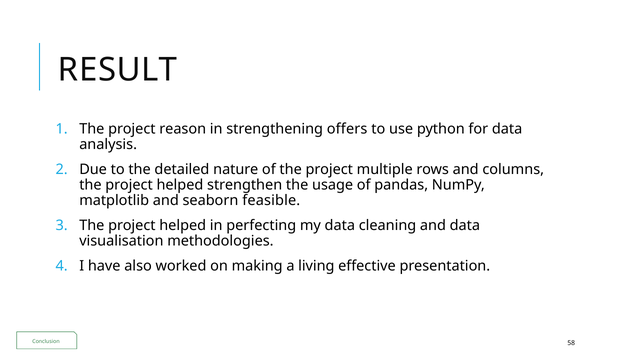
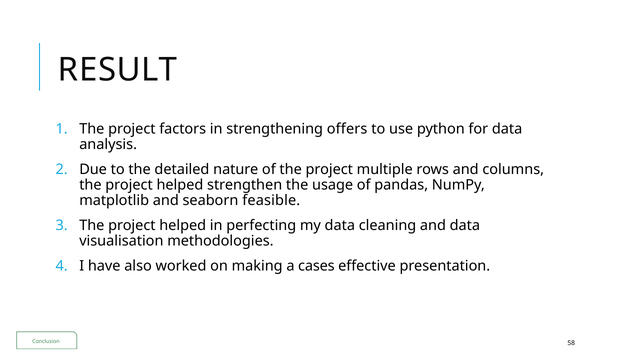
reason: reason -> factors (183, 129)
living: living -> cases (316, 266)
